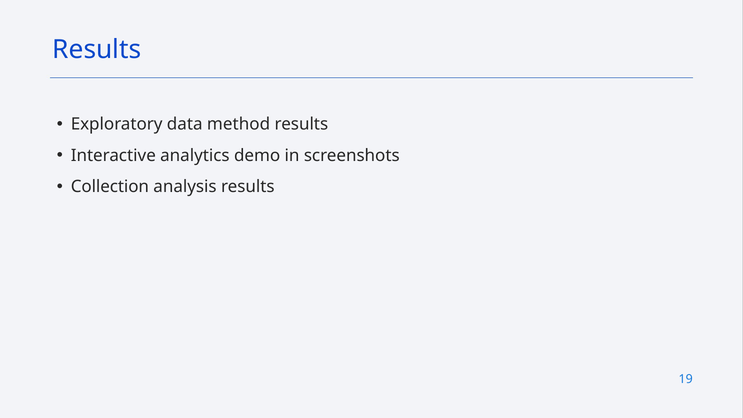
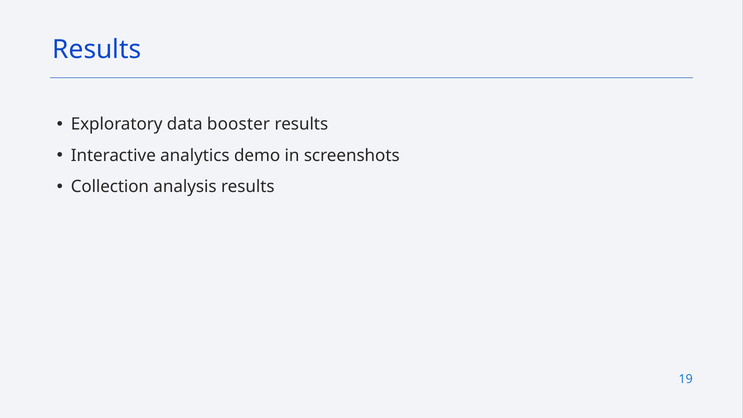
method: method -> booster (239, 124)
